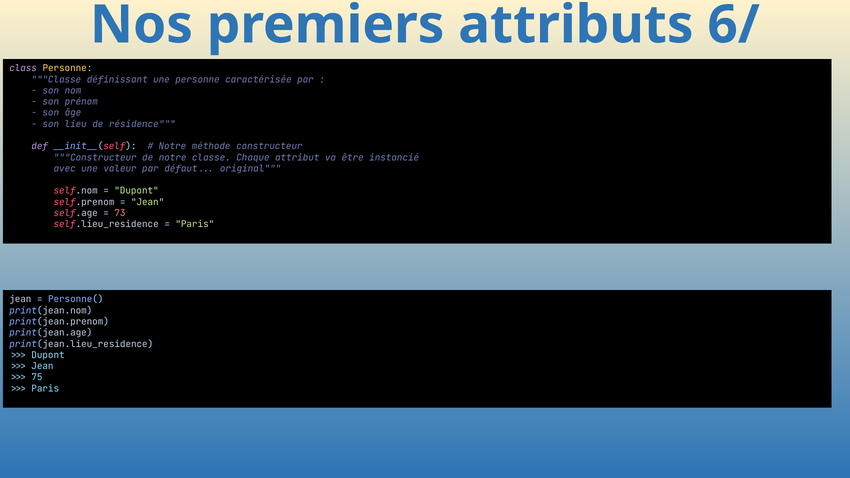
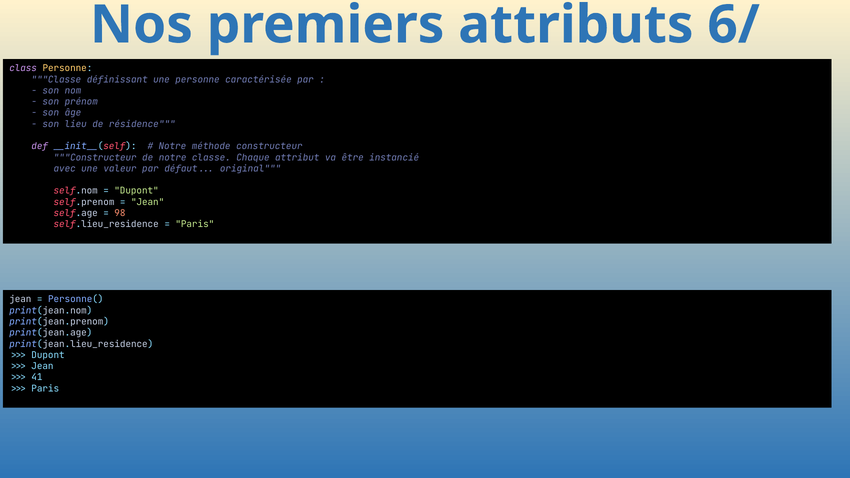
73: 73 -> 98 (120, 213)
75: 75 -> 41 (37, 377)
